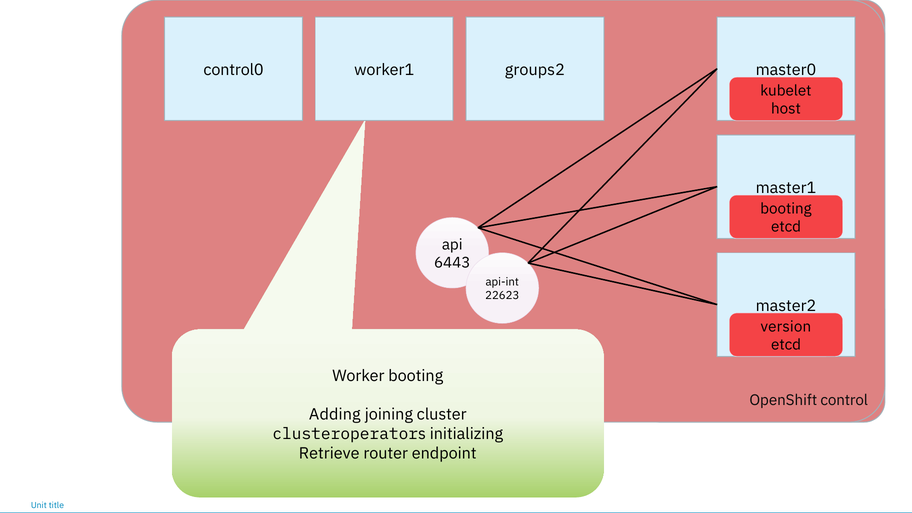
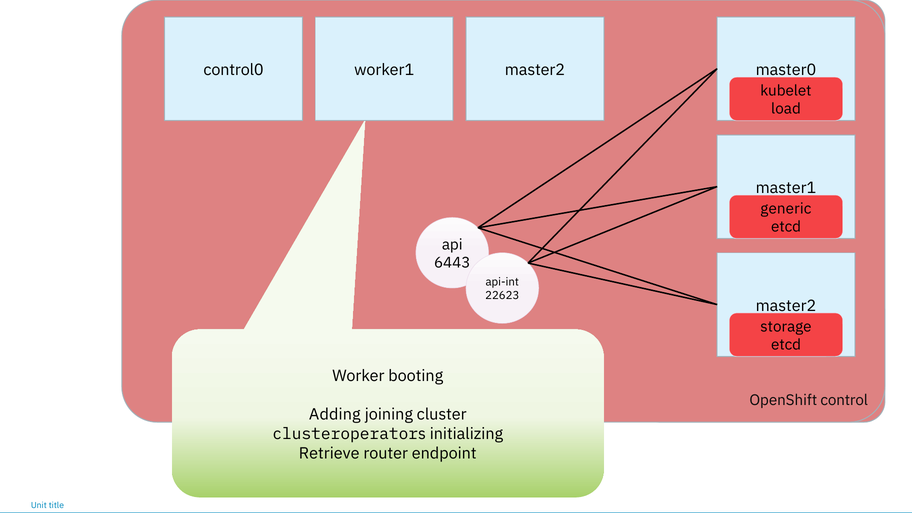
worker1 groups2: groups2 -> master2 (535, 70)
host: host -> load (786, 109)
booting: booting -> generic (786, 209)
version: version -> storage (786, 327)
